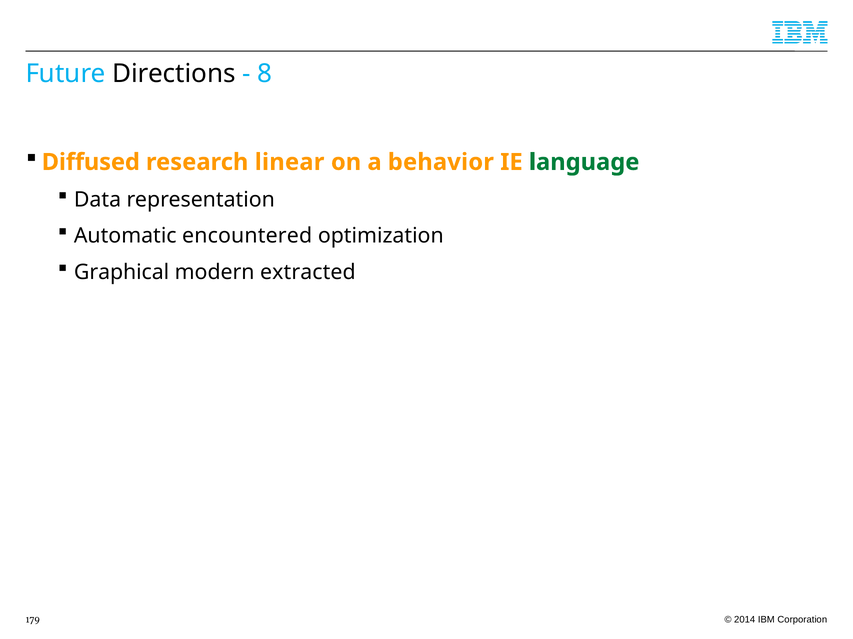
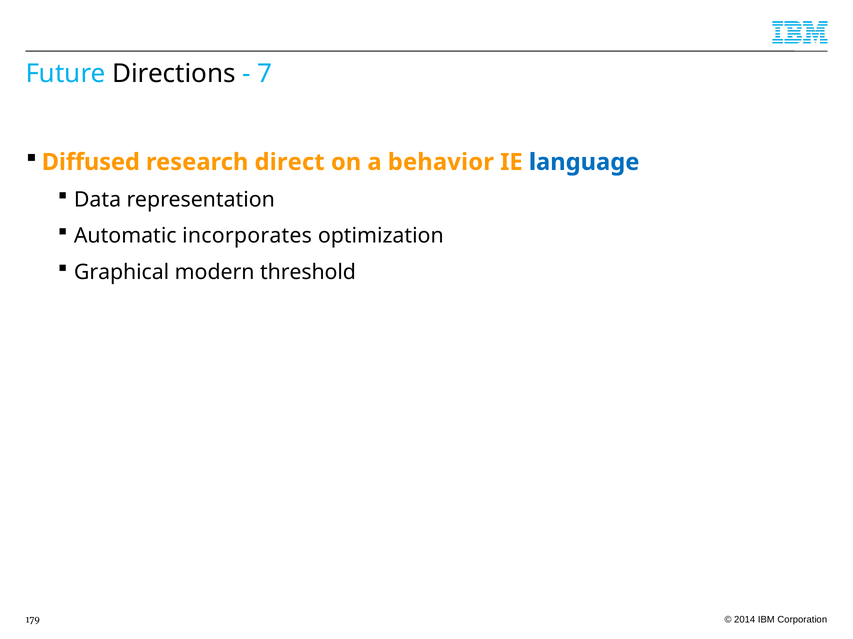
8: 8 -> 7 (265, 74)
linear: linear -> direct (290, 162)
language colour: green -> blue (584, 162)
encountered: encountered -> incorporates (247, 236)
extracted: extracted -> threshold (308, 272)
